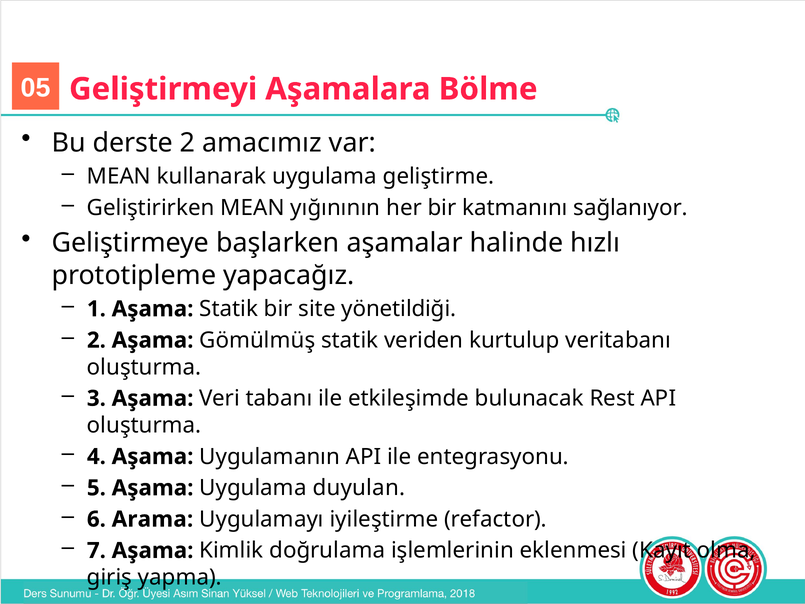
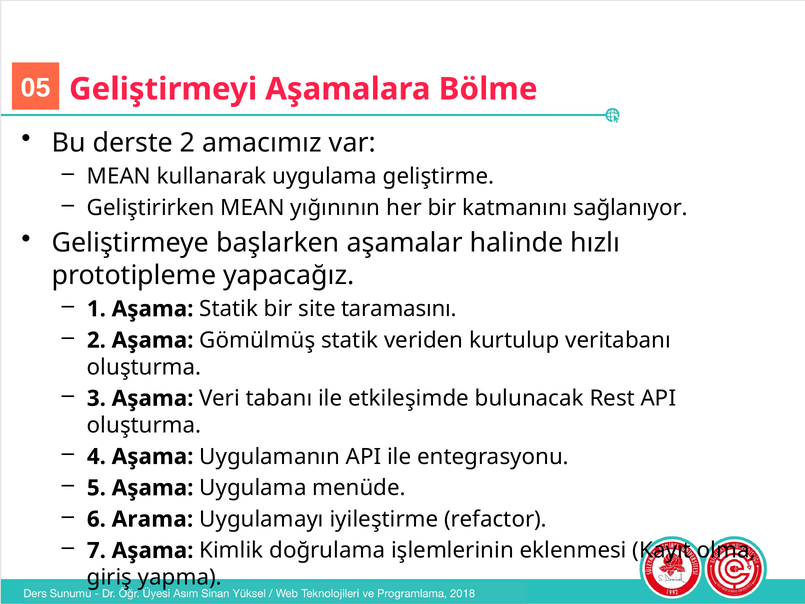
yönetildiği: yönetildiği -> taramasını (399, 309)
duyulan: duyulan -> menüde (359, 488)
